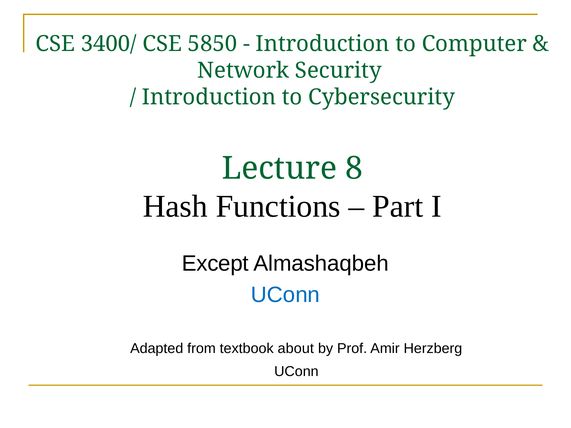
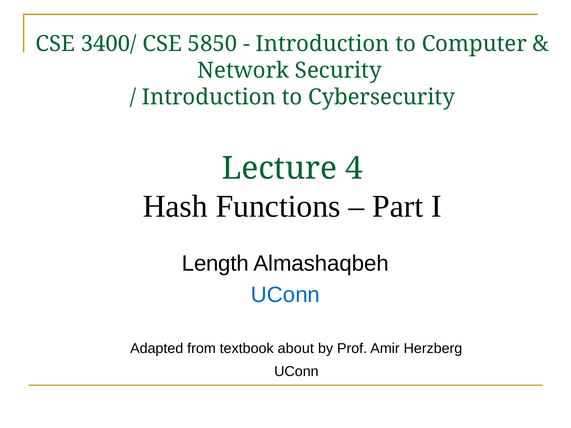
8: 8 -> 4 (354, 168)
Except: Except -> Length (215, 264)
